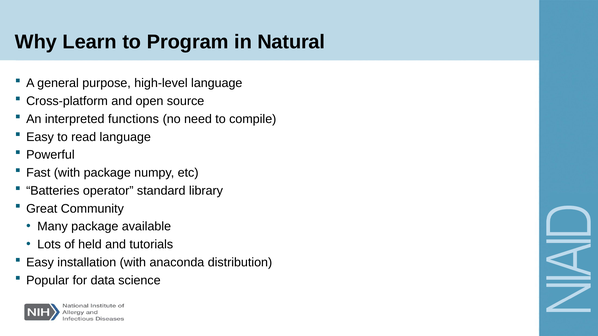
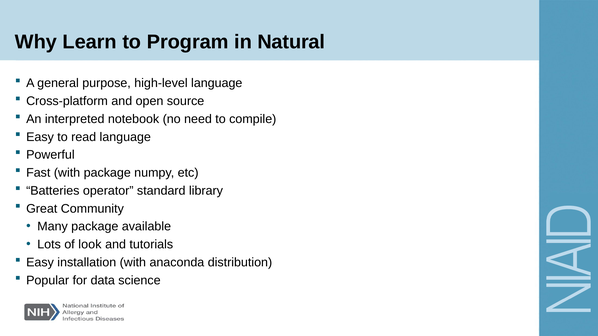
functions: functions -> notebook (134, 119)
held: held -> look (90, 245)
